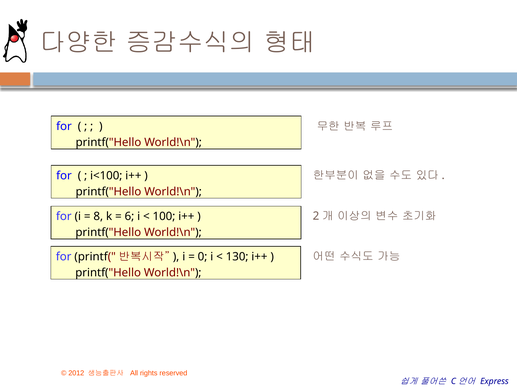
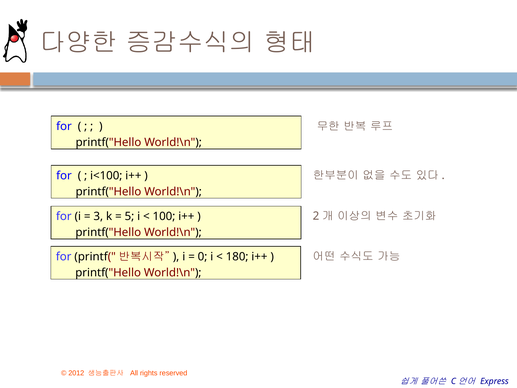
8: 8 -> 3 (98, 216)
6: 6 -> 5 (129, 216)
130: 130 -> 180 (237, 256)
